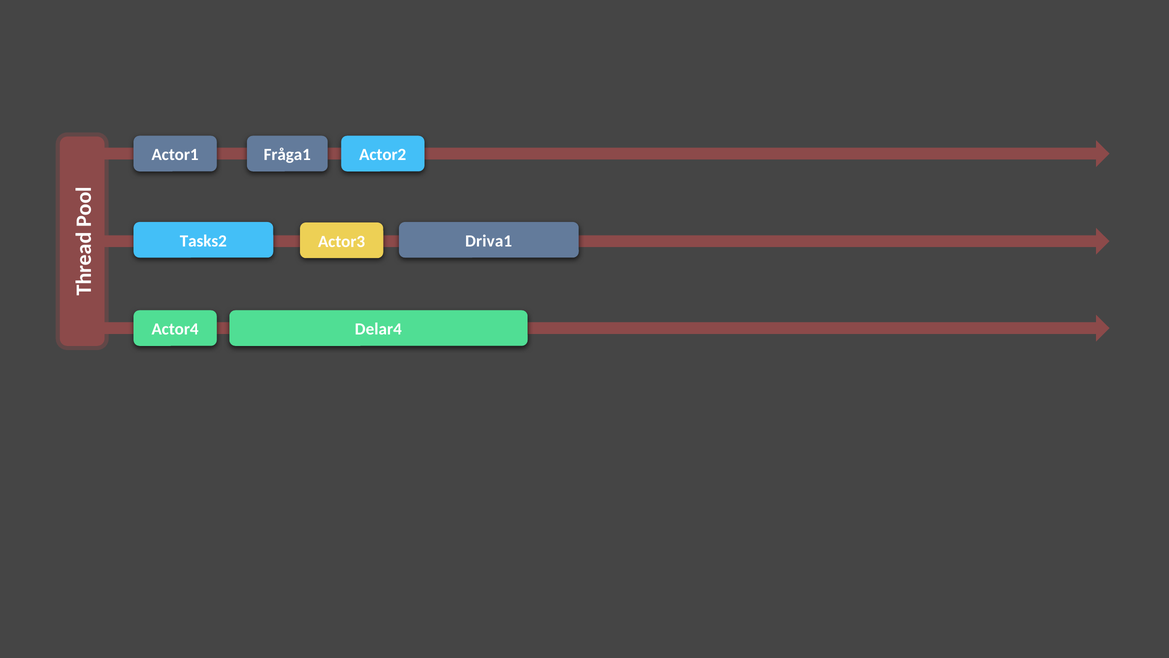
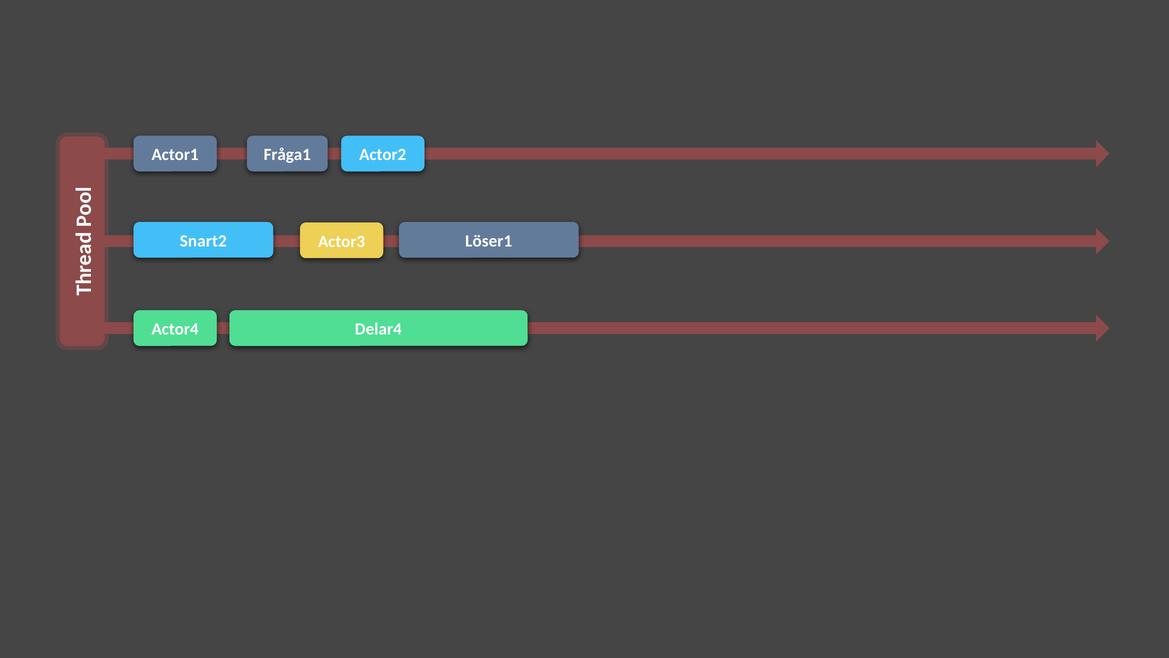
Tasks2: Tasks2 -> Snart2 (203, 241)
Driva1: Driva1 -> Löser1 (489, 241)
